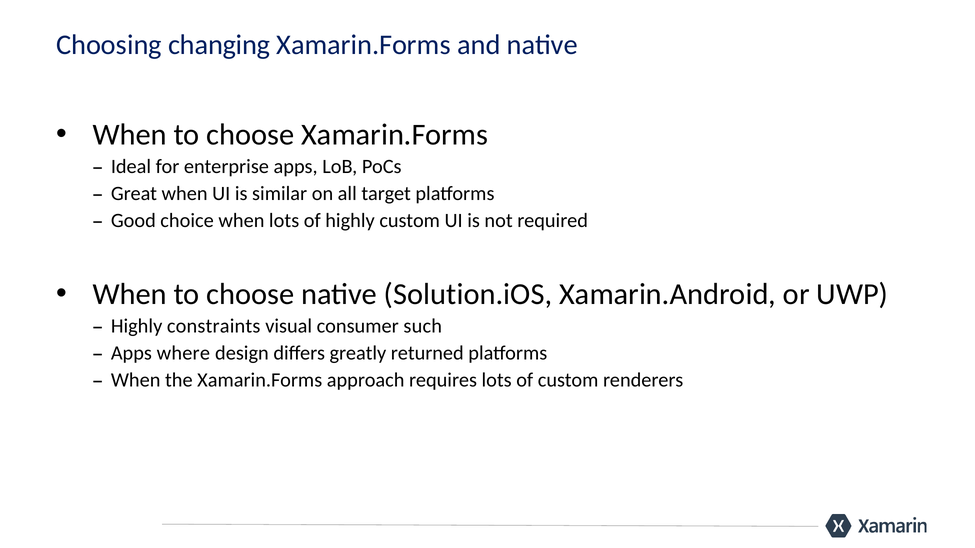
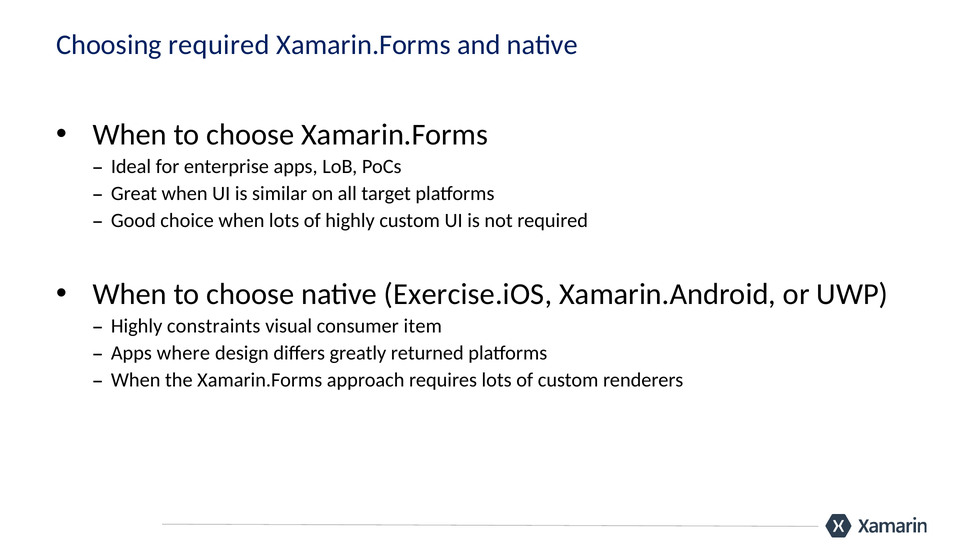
Choosing changing: changing -> required (219, 45)
Solution.iOS: Solution.iOS -> Exercise.iOS (468, 294)
such: such -> item (423, 326)
